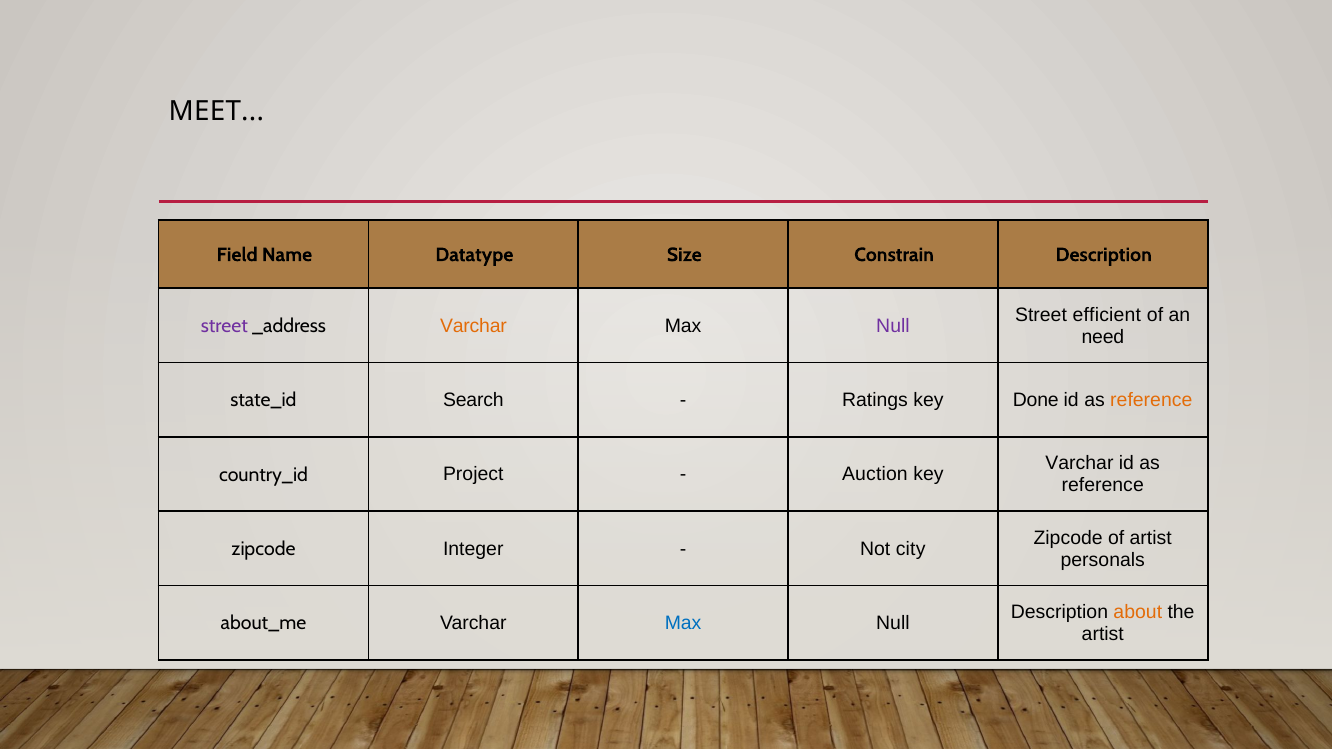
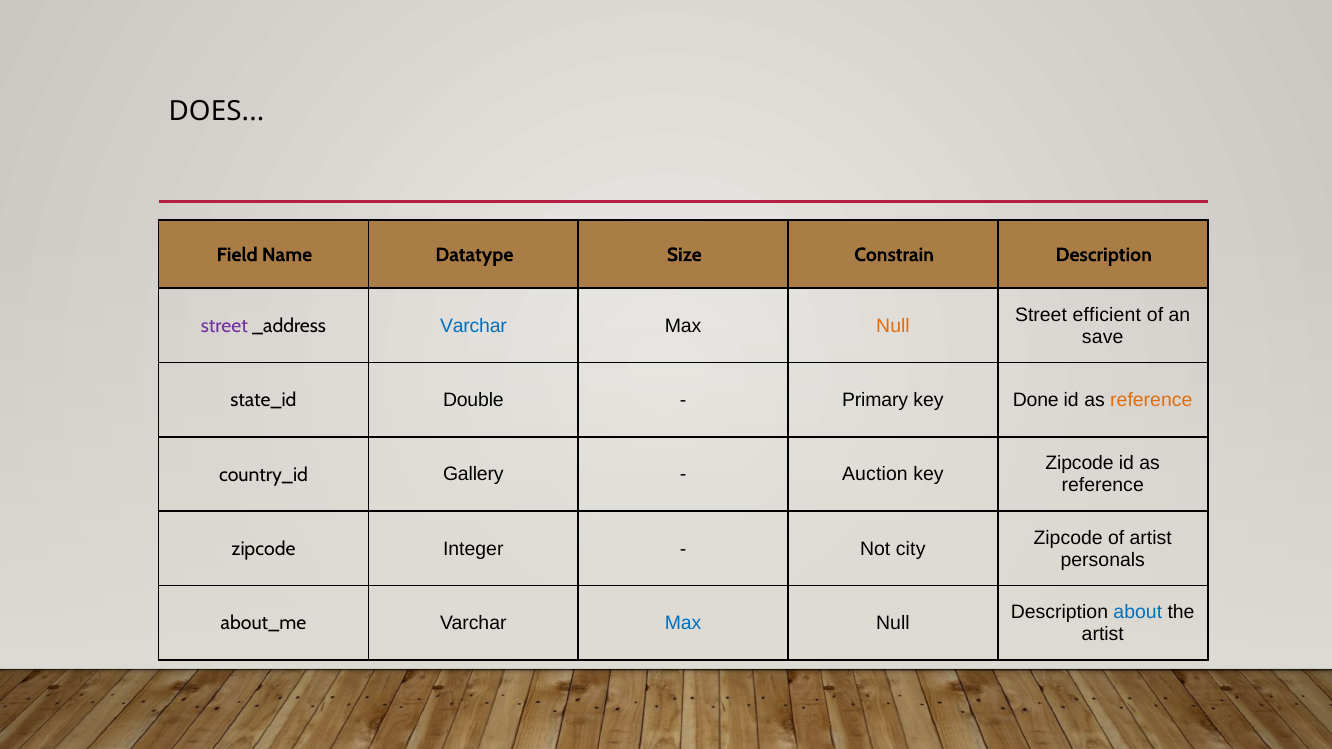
MEET: MEET -> DOES (216, 111)
Varchar colour: orange -> blue (473, 326)
Null colour: purple -> orange (893, 326)
need: need -> save (1103, 337)
Search: Search -> Double (473, 400)
Ratings: Ratings -> Primary (875, 400)
Varchar: Varchar -> Zipcode (1080, 464)
Project: Project -> Gallery (473, 475)
about colour: orange -> blue (1138, 612)
